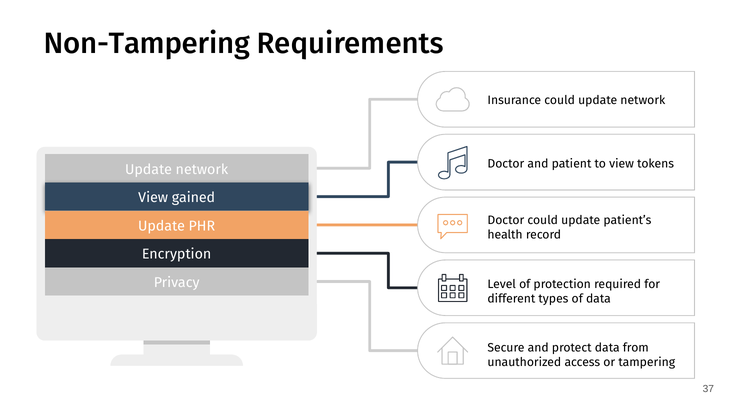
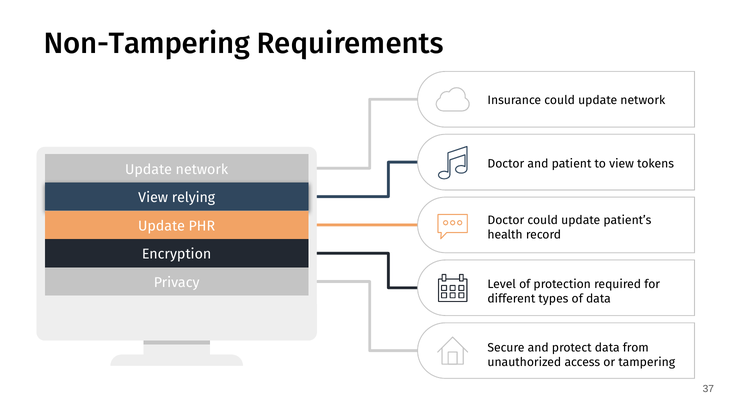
gained: gained -> relying (193, 198)
